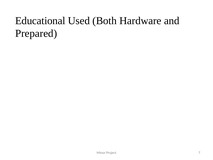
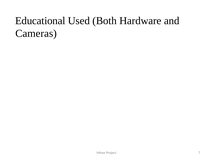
Prepared: Prepared -> Cameras (36, 33)
